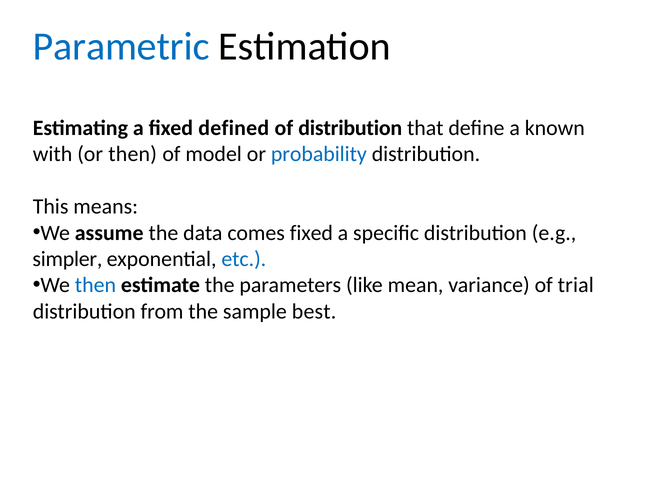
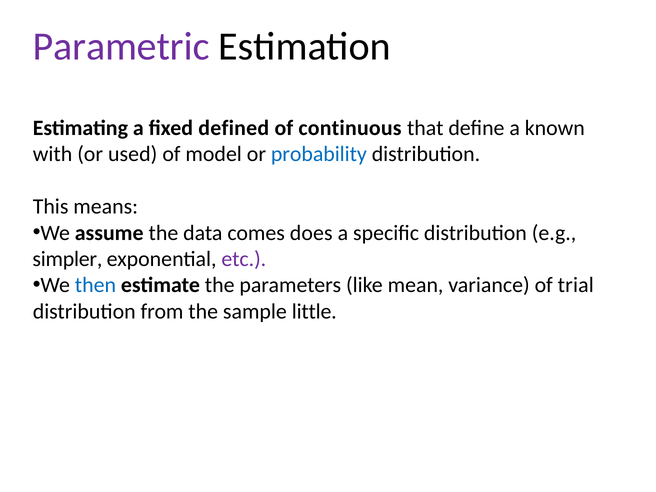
Parametric colour: blue -> purple (121, 47)
of distribution: distribution -> continuous (350, 128)
or then: then -> used (133, 154)
comes fixed: fixed -> does (311, 233)
etc colour: blue -> purple (244, 259)
best: best -> little (314, 312)
